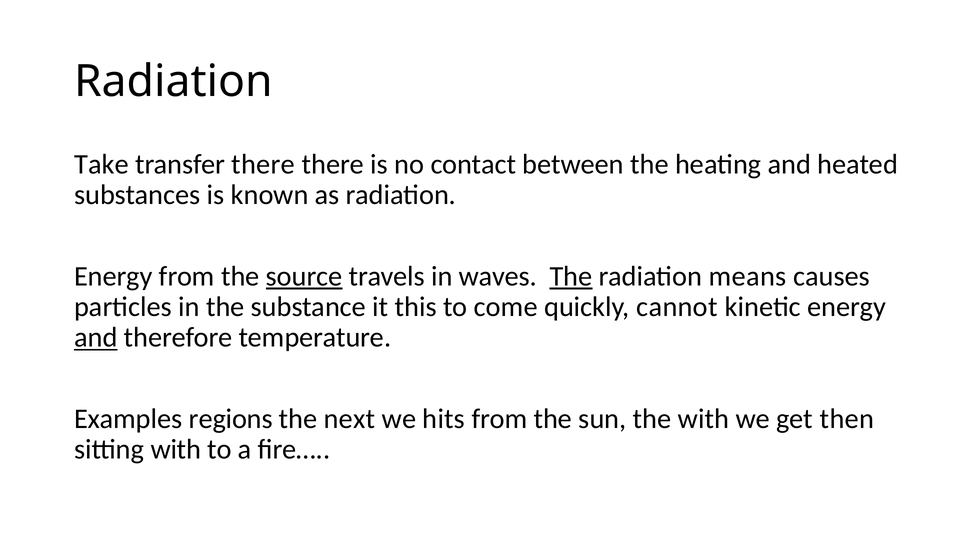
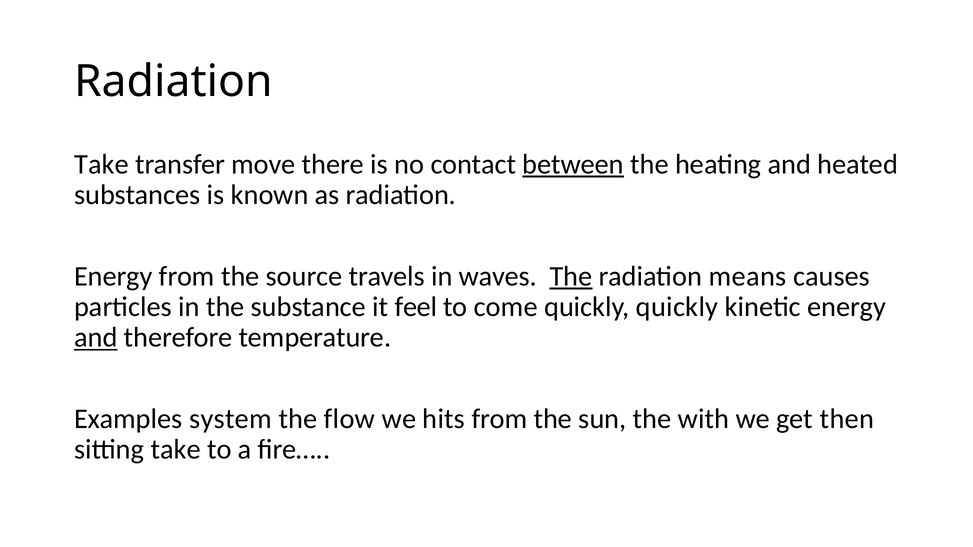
transfer there: there -> move (263, 164)
between underline: none -> present (573, 164)
source underline: present -> none (304, 276)
this: this -> feel (416, 307)
quickly cannot: cannot -> quickly (677, 307)
regions: regions -> system (231, 419)
next: next -> flow (350, 419)
sitting with: with -> take (176, 450)
